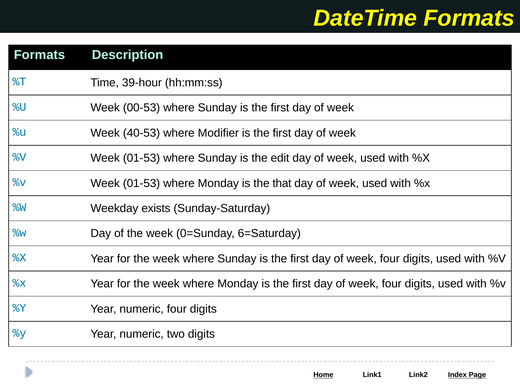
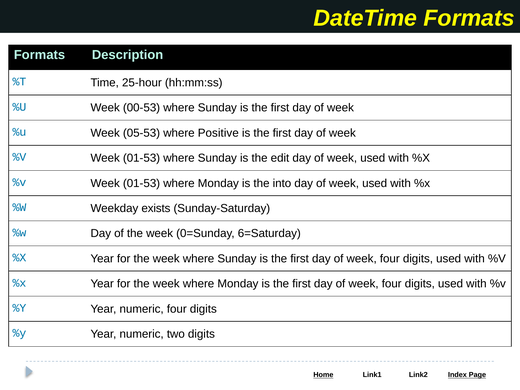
39-hour: 39-hour -> 25-hour (142, 83)
40-53: 40-53 -> 05-53 (141, 133)
Modifier: Modifier -> Positive (218, 133)
that: that -> into (282, 183)
